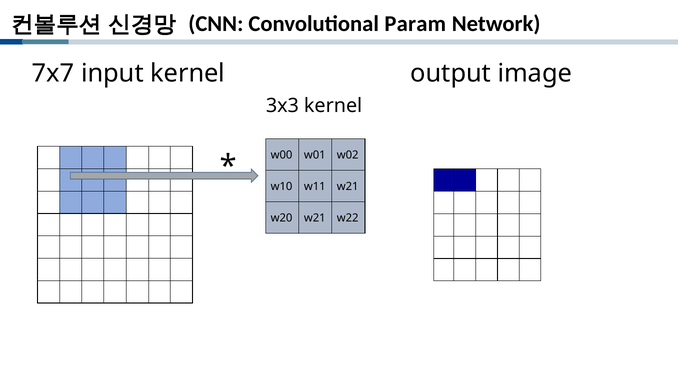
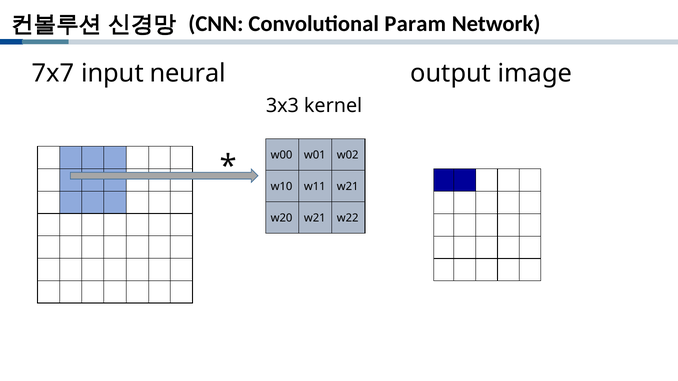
input kernel: kernel -> neural (188, 74)
